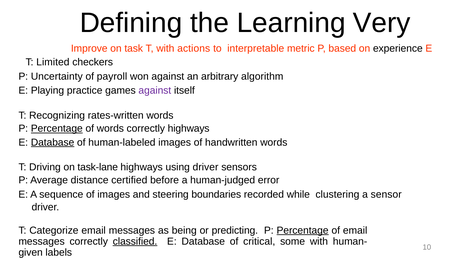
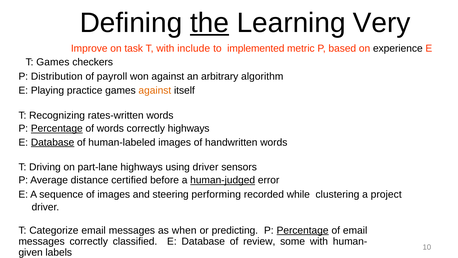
the underline: none -> present (209, 23)
actions: actions -> include (194, 48)
interpretable: interpretable -> implemented (256, 48)
T Limited: Limited -> Games (53, 62)
Uncertainty: Uncertainty -> Distribution (57, 76)
against colour: purple -> orange (155, 90)
task-lane: task-lane -> part-lane (98, 167)
human-judged underline: none -> present (223, 180)
boundaries: boundaries -> performing (216, 194)
sensor: sensor -> project (386, 194)
being: being -> when (184, 230)
classified underline: present -> none (135, 241)
critical: critical -> review (259, 241)
